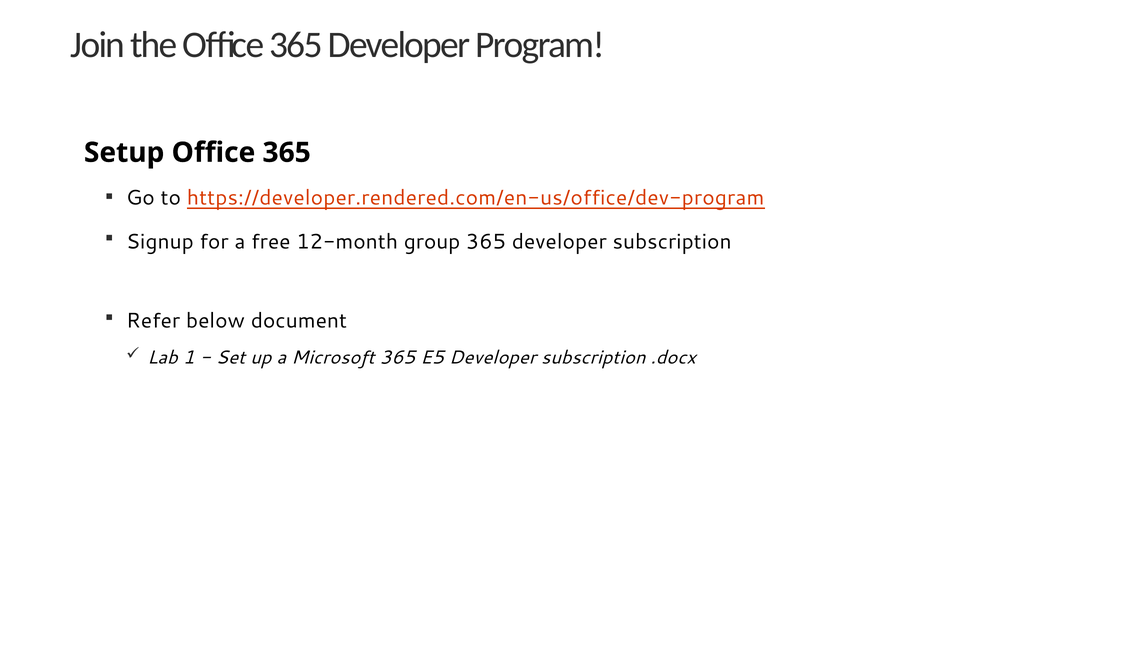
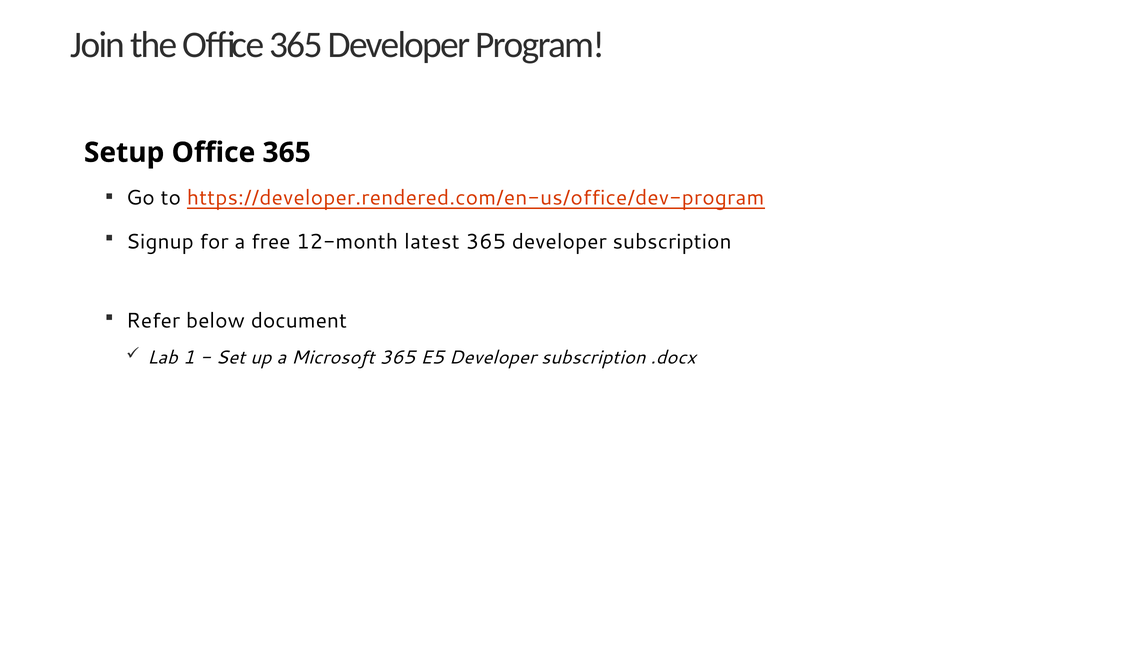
group: group -> latest (432, 242)
